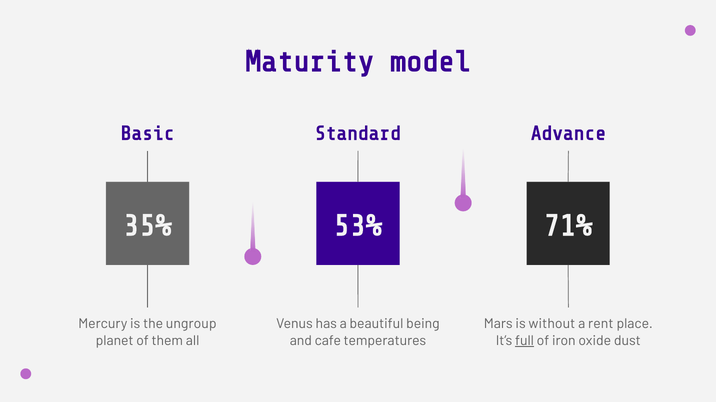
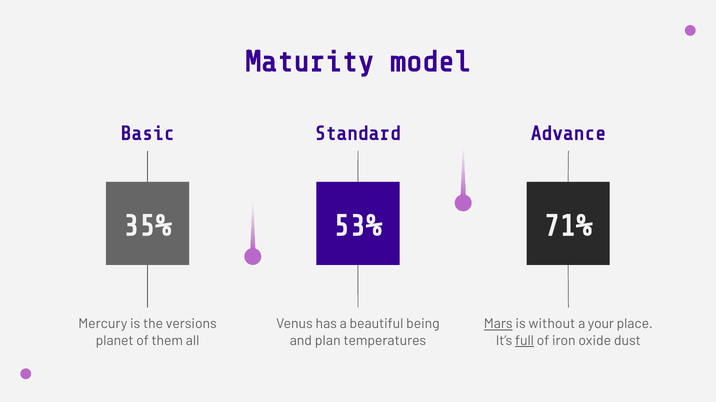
ungroup: ungroup -> versions (191, 325)
Mars underline: none -> present (498, 325)
rent: rent -> your (601, 325)
cafe: cafe -> plan (328, 341)
